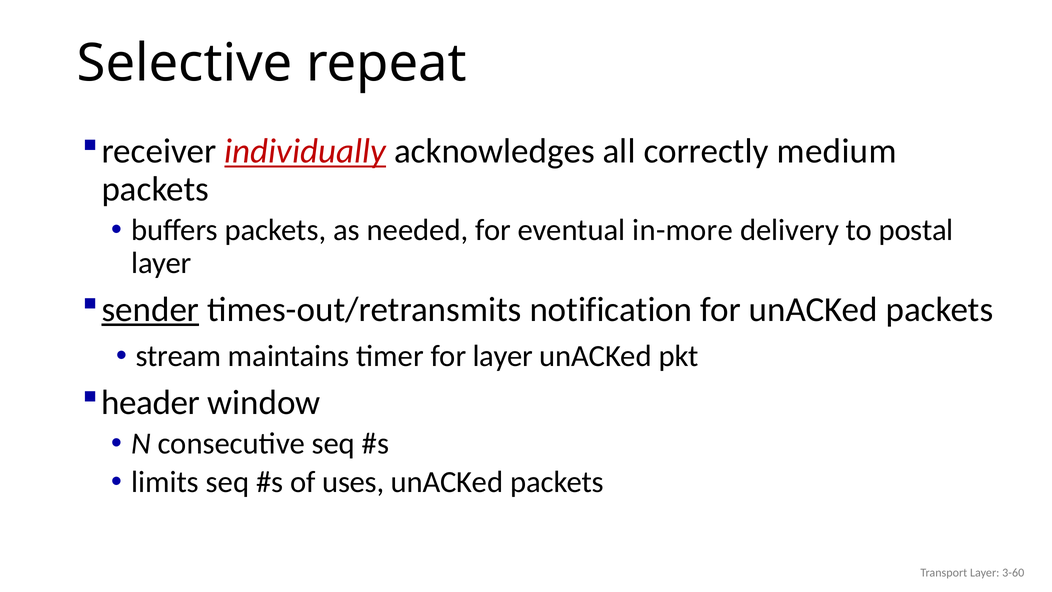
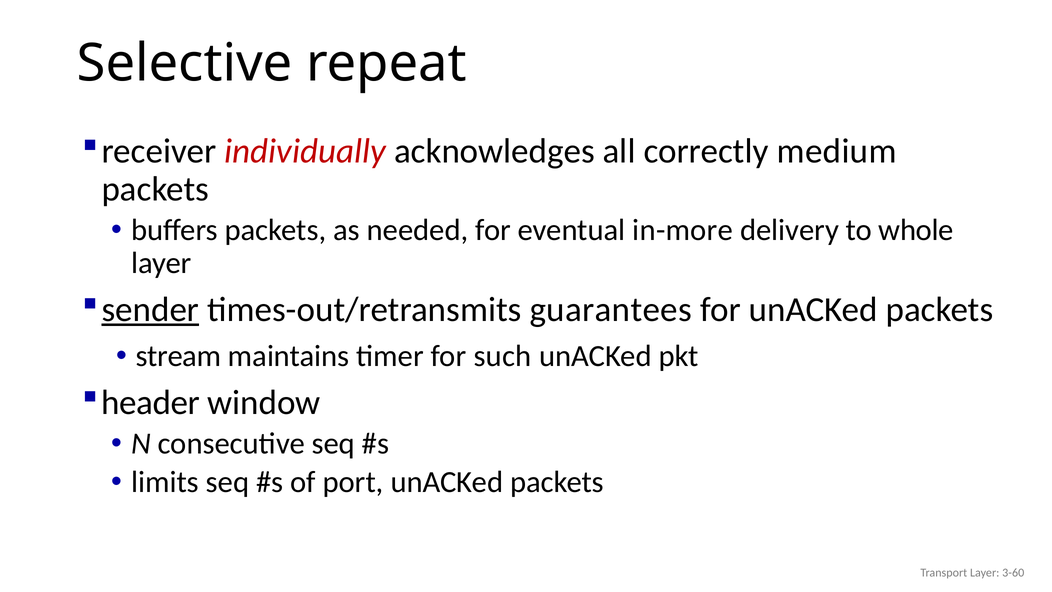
individually underline: present -> none (305, 151)
postal: postal -> whole (916, 230)
notification: notification -> guarantees (611, 310)
for layer: layer -> such (503, 356)
uses: uses -> port (353, 482)
